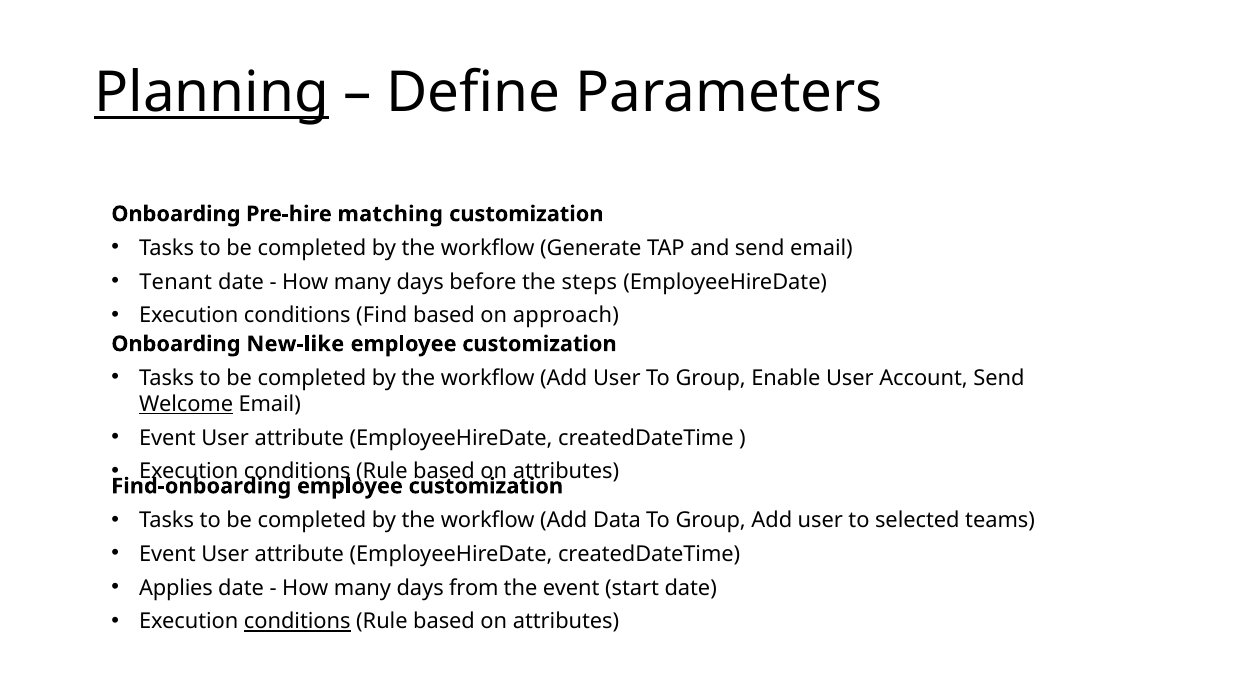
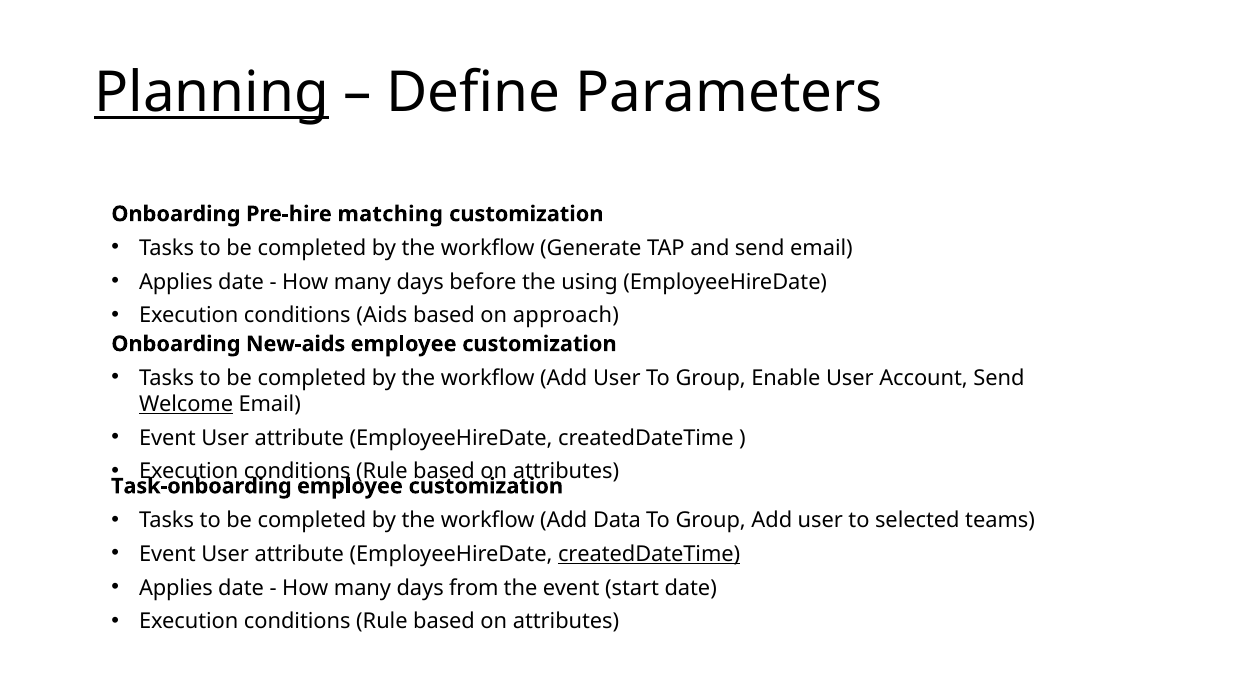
Tenant: Tenant -> Applies (176, 282)
steps: steps -> using (590, 282)
Find: Find -> Aids (382, 316)
New-like: New-like -> New-aids (296, 344)
Find-onboarding: Find-onboarding -> Task-onboarding (201, 486)
createdDateTime underline: none -> present (649, 554)
conditions underline: present -> none (297, 622)
